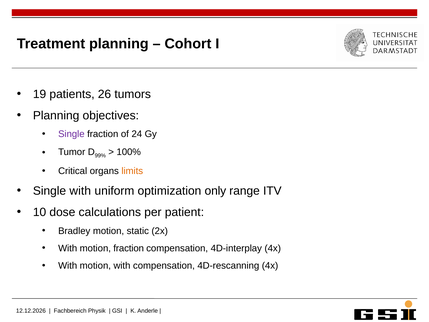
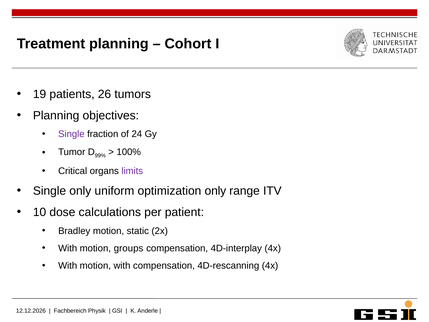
limits colour: orange -> purple (132, 171)
Single with: with -> only (80, 191)
motion fraction: fraction -> groups (129, 248)
